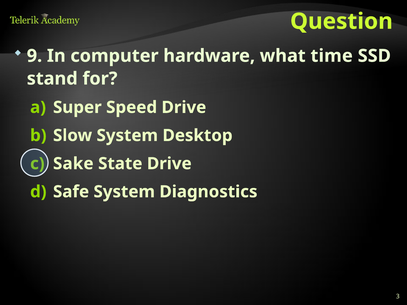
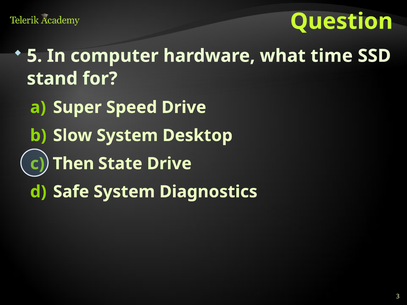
9: 9 -> 5 (34, 56)
Sake: Sake -> Then (73, 164)
